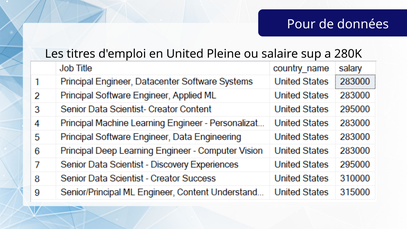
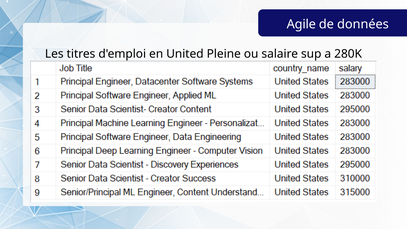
Pour: Pour -> Agile (301, 24)
